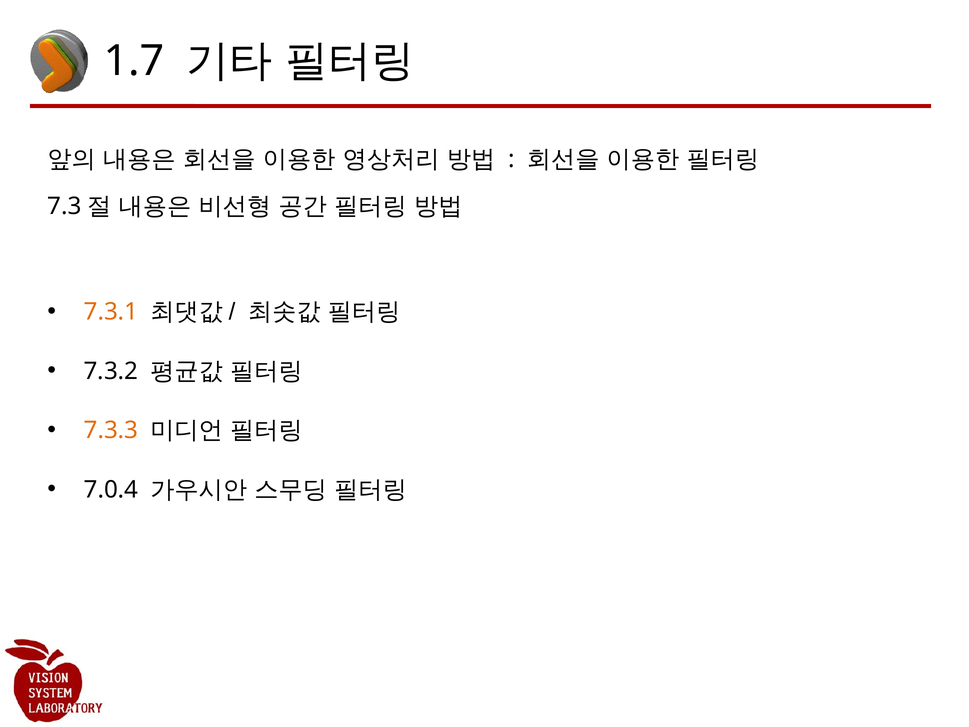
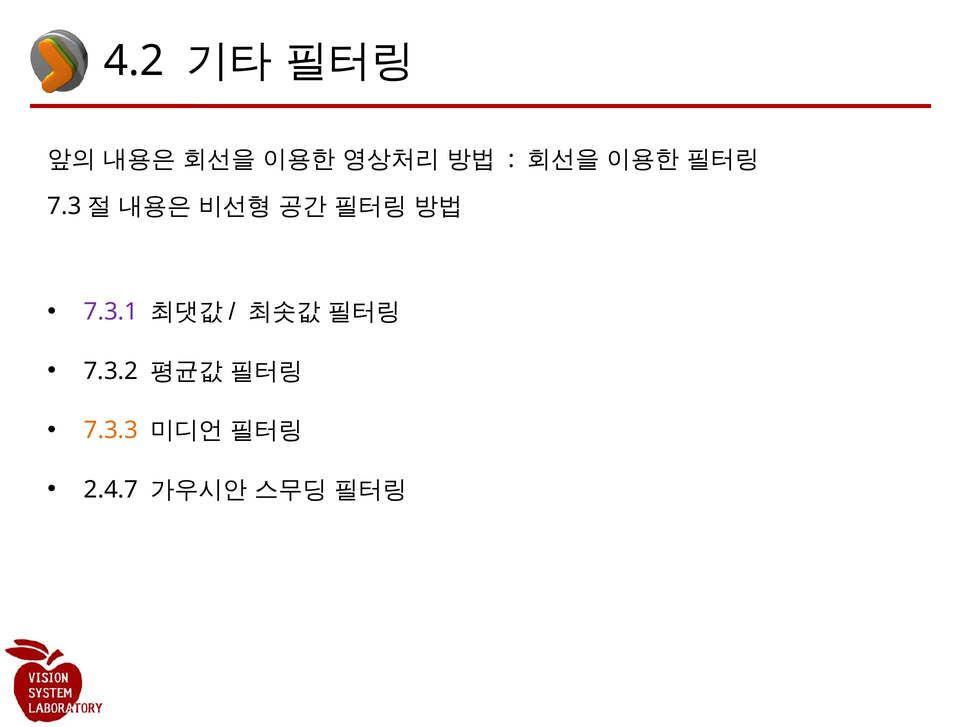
1.7: 1.7 -> 4.2 (134, 61)
7.3.1 colour: orange -> purple (111, 312)
7.0.4: 7.0.4 -> 2.4.7 (111, 490)
